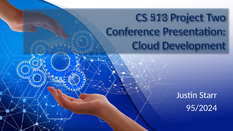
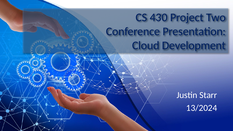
513: 513 -> 430 (159, 17)
95/2024: 95/2024 -> 13/2024 (202, 108)
